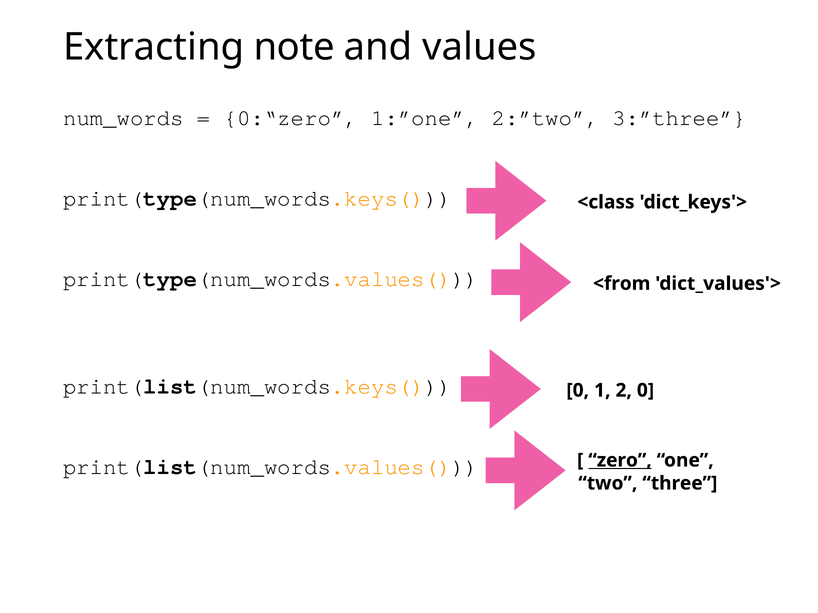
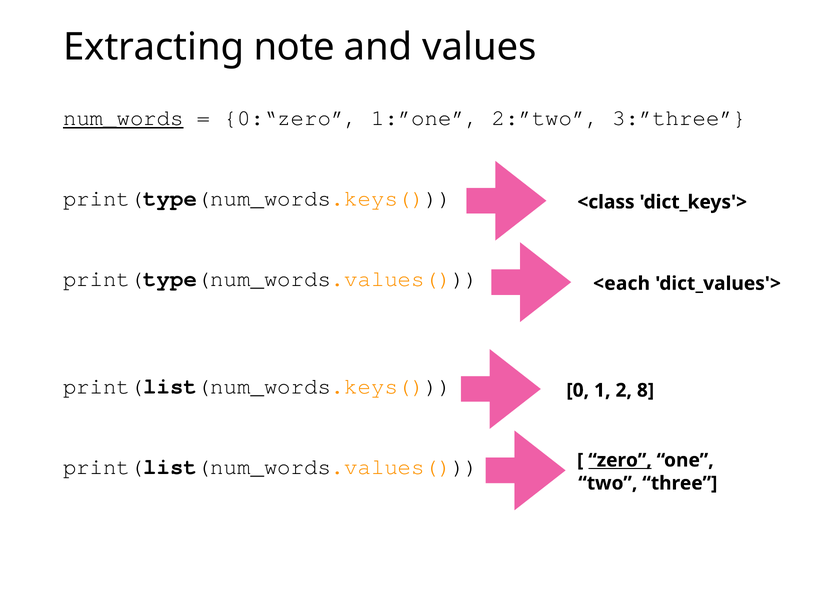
num_words underline: none -> present (123, 118)
<from: <from -> <each (622, 284)
2 0: 0 -> 8 (646, 391)
